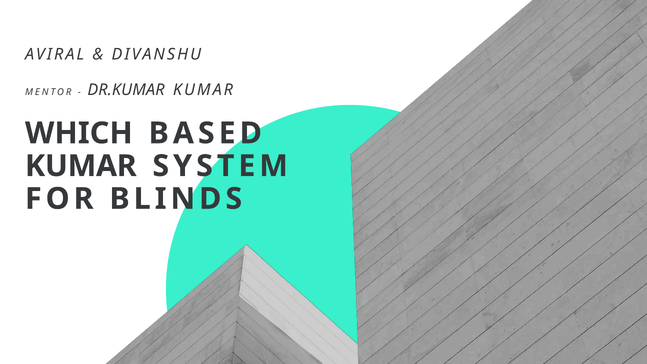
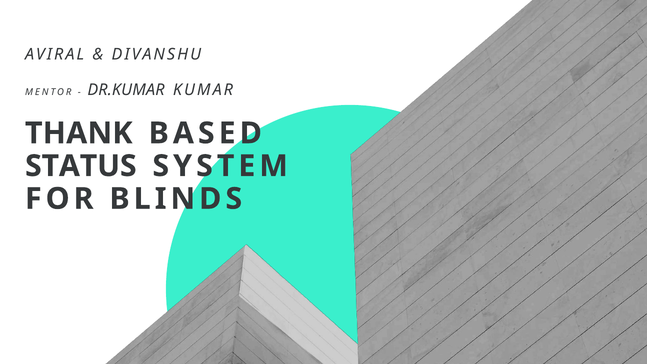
WHICH: WHICH -> THANK (79, 133)
KUMAR: KUMAR -> STATUS (81, 166)
